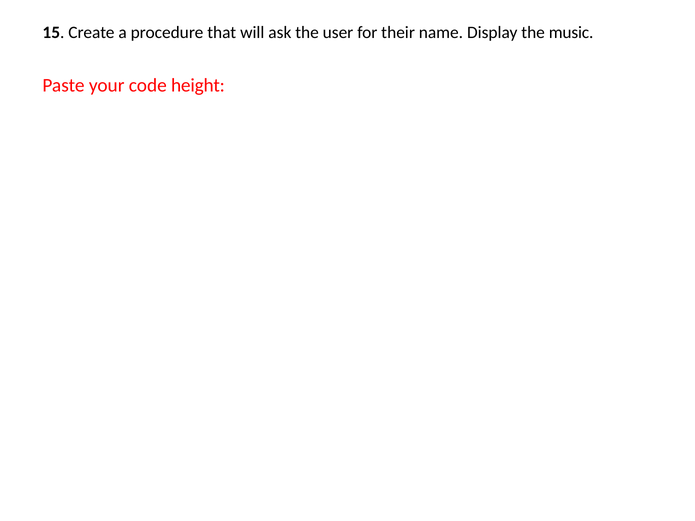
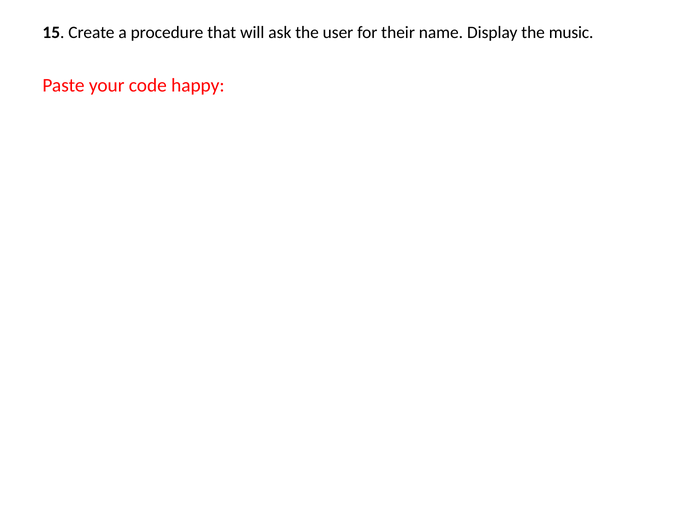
height: height -> happy (198, 86)
